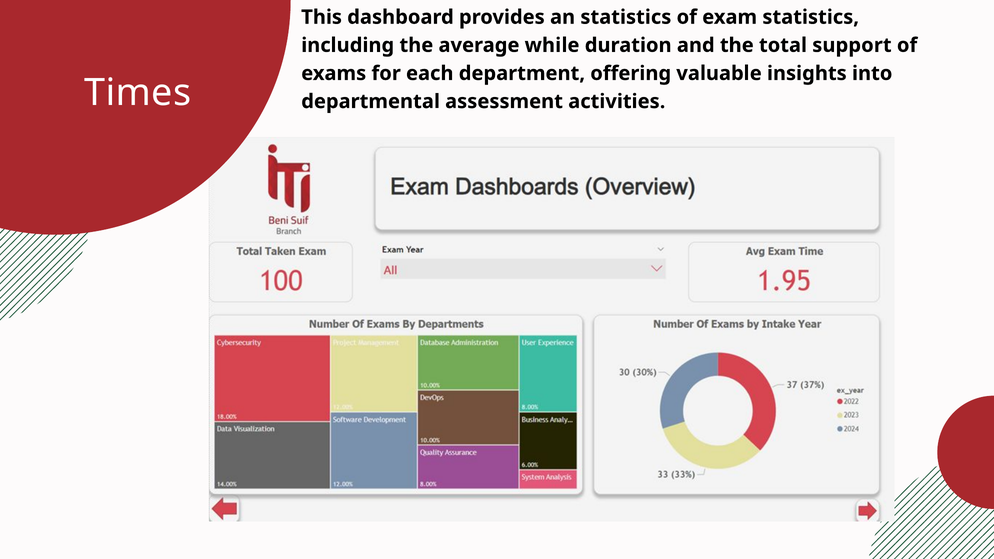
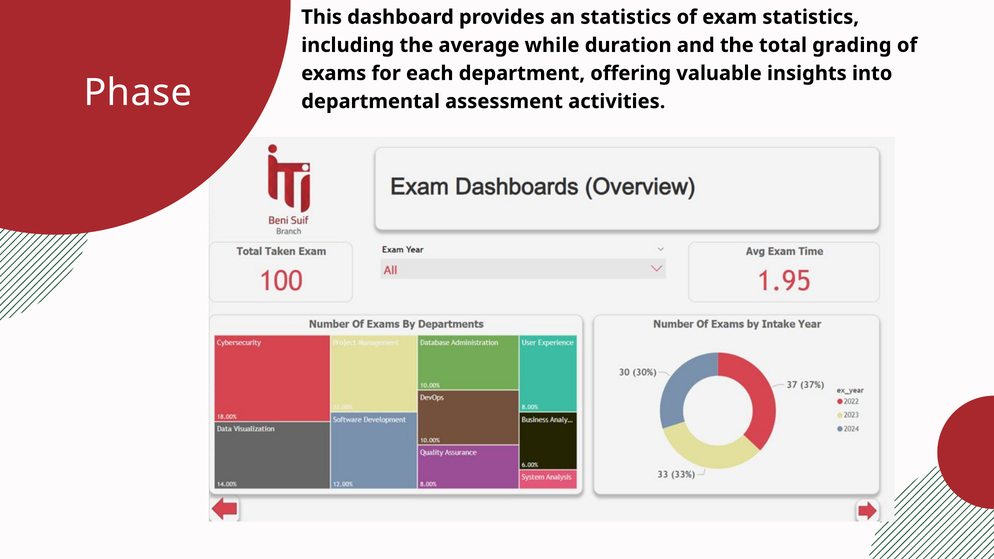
support: support -> grading (852, 45)
Times: Times -> Phase (138, 93)
